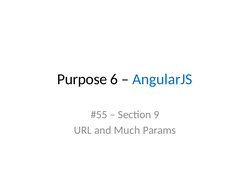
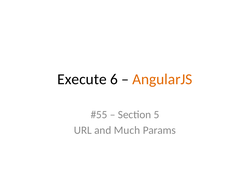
Purpose: Purpose -> Execute (82, 79)
AngularJS colour: blue -> orange (162, 79)
9: 9 -> 5 (156, 115)
